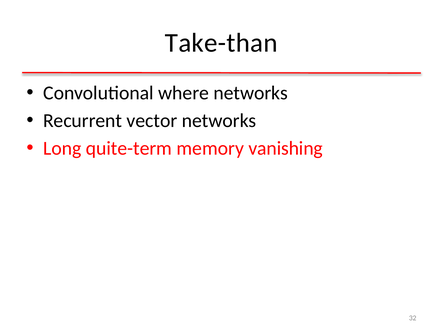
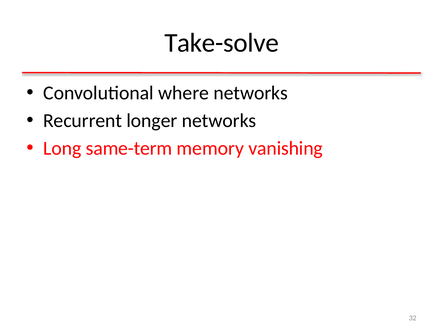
Take-than: Take-than -> Take-solve (222, 43)
vector: vector -> longer (152, 121)
quite-term: quite-term -> same-term (129, 148)
